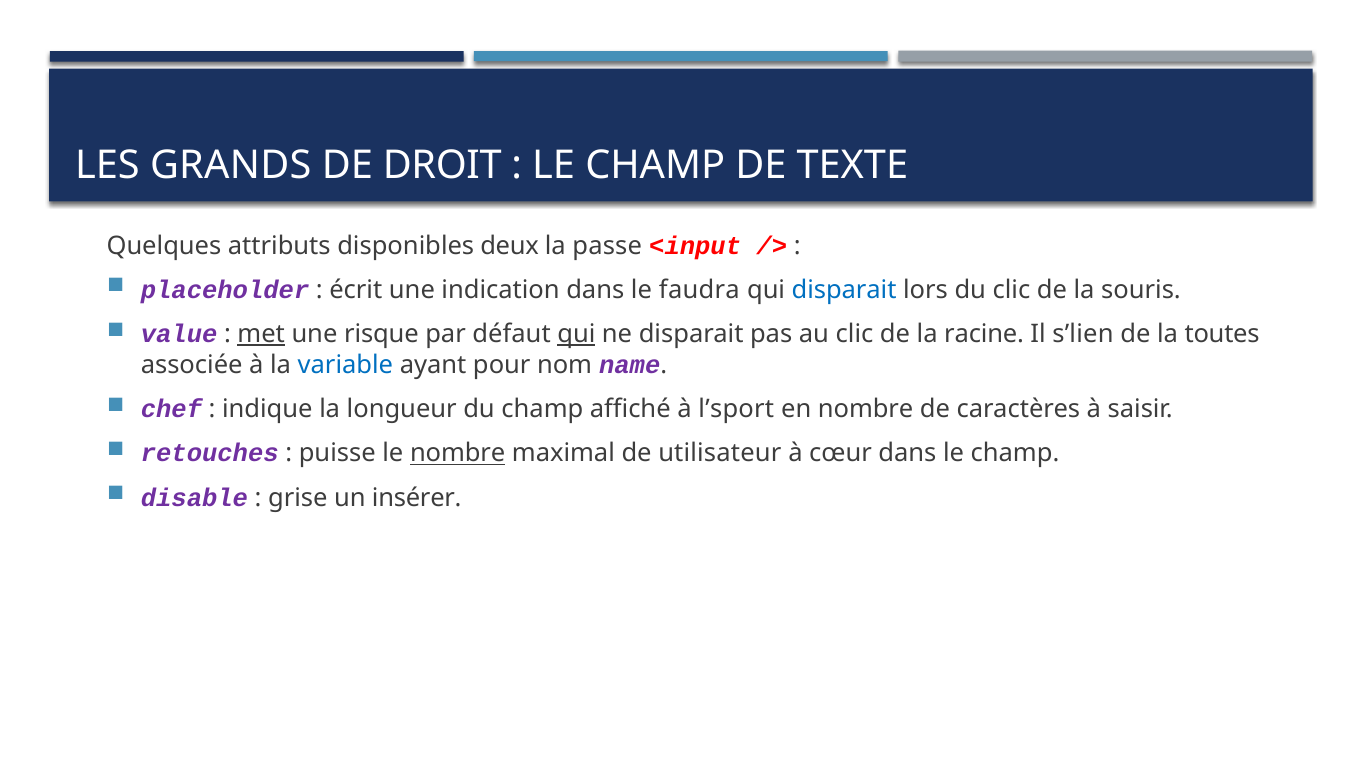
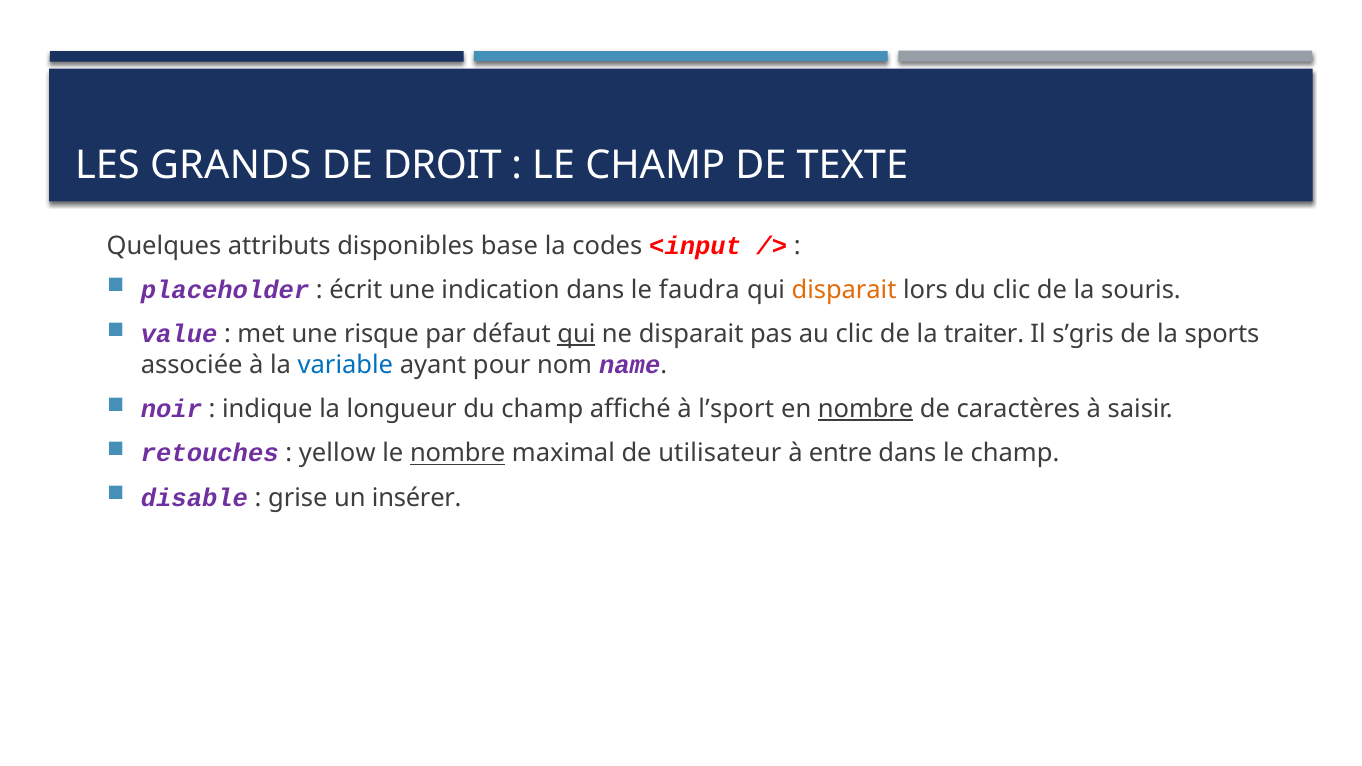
deux: deux -> base (509, 246)
passe: passe -> codes (607, 246)
disparait colour: blue -> orange (844, 290)
met underline: present -> none (261, 334)
racine: racine -> traiter (984, 334)
s’lien: s’lien -> s’gris (1083, 334)
toutes: toutes -> sports (1222, 334)
chef: chef -> noir (171, 409)
nombre underline: none -> present (866, 409)
puisse: puisse -> yellow (337, 454)
cœur: cœur -> entre (841, 454)
